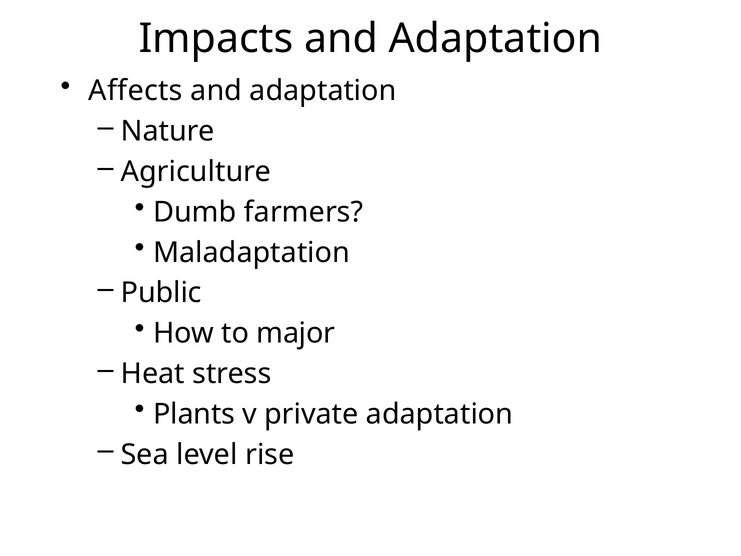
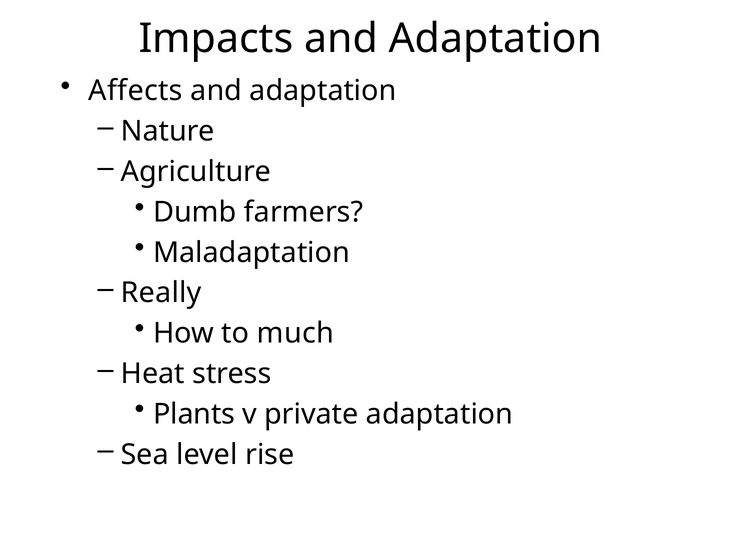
Public: Public -> Really (161, 293)
major: major -> much (296, 333)
